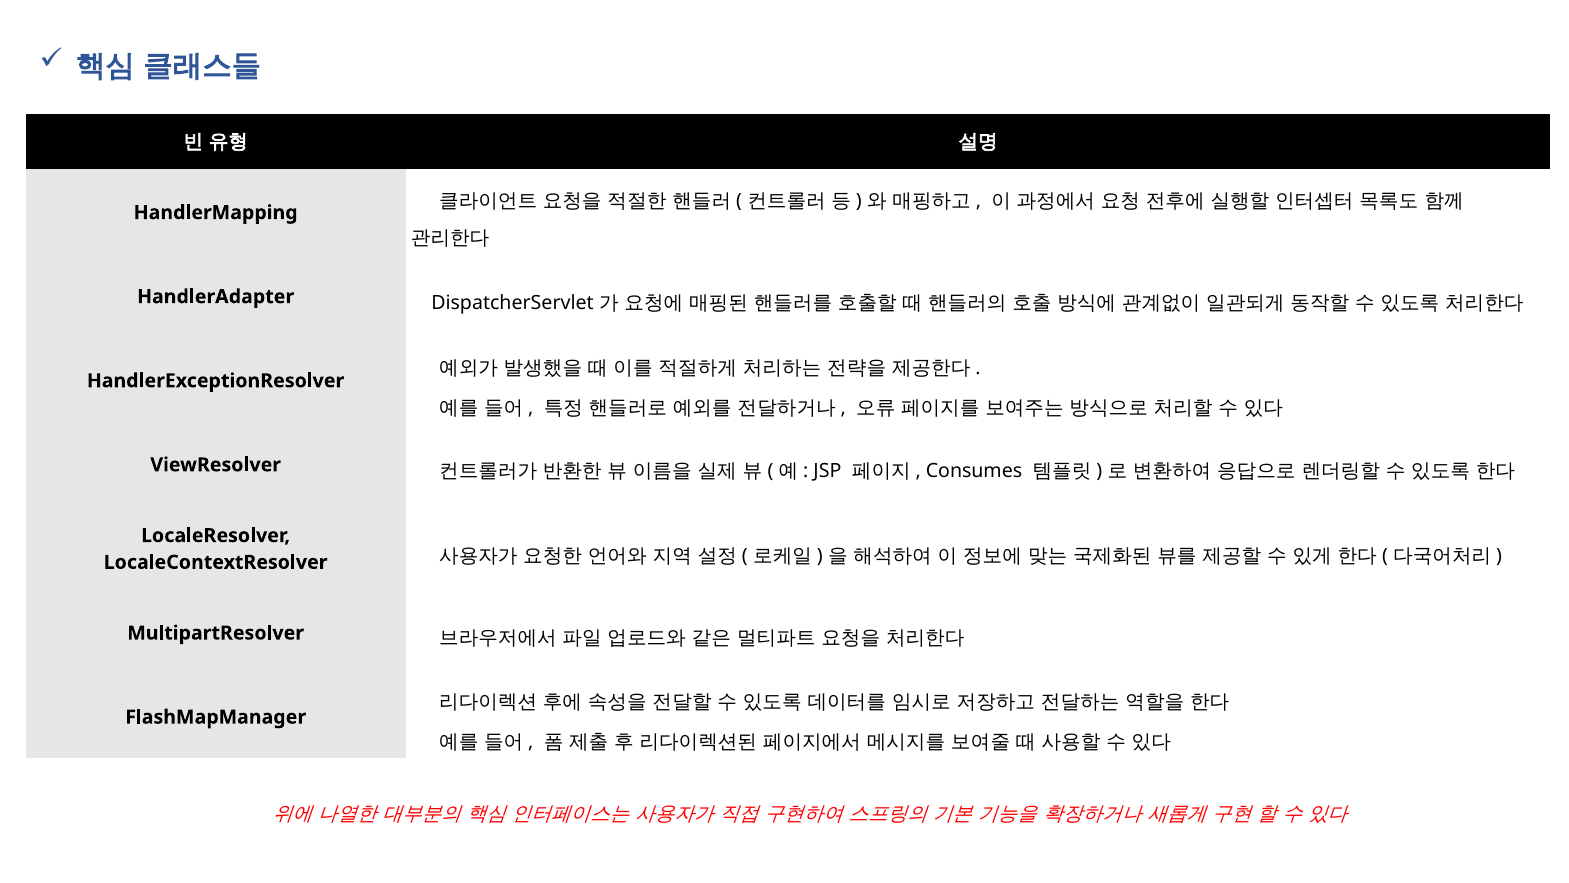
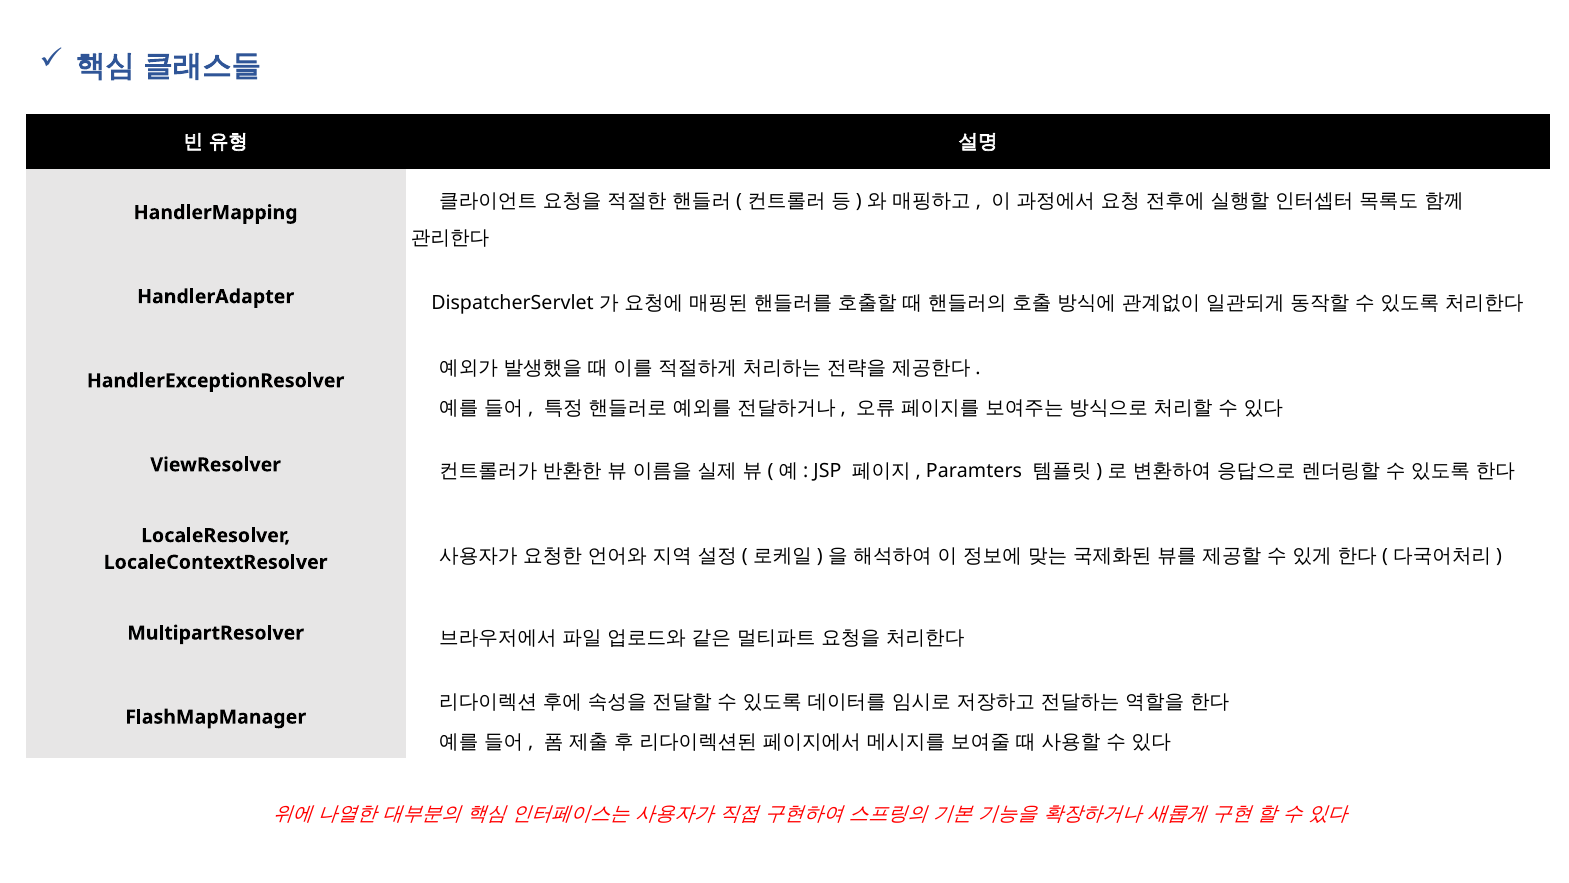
Consumes: Consumes -> Paramters (974, 471)
